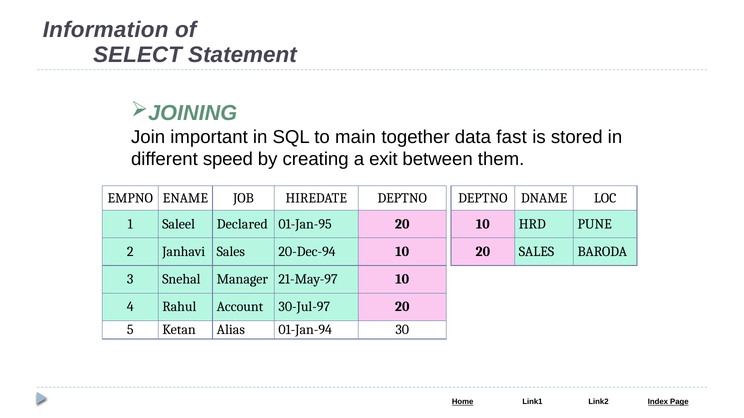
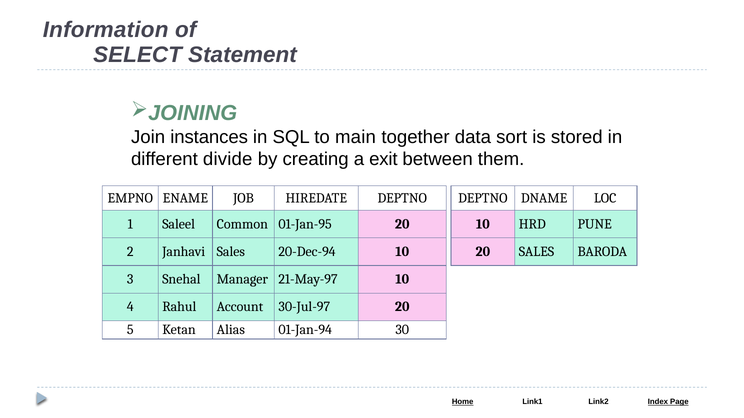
important: important -> instances (209, 137)
fast: fast -> sort (512, 137)
speed: speed -> divide (228, 159)
Declared: Declared -> Common (242, 224)
